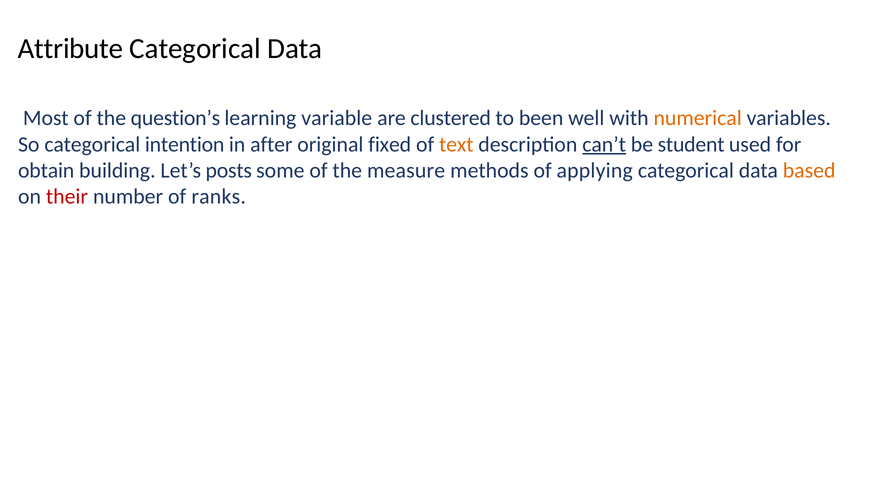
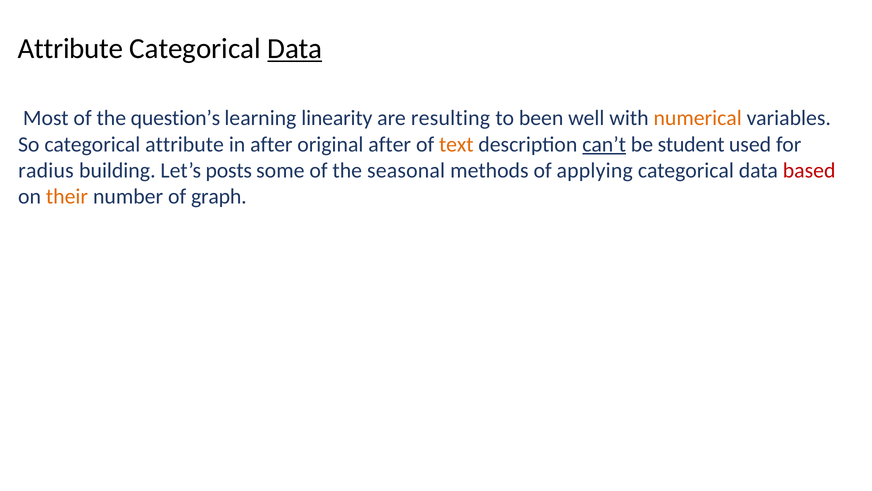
Data underline: none -> present (295, 49)
variable: variable -> linearity (337, 118)
clustered: clustered -> resulting (450, 118)
categorical intention: intention -> attribute (185, 144)
original fixed: fixed -> after (390, 144)
obtain: obtain -> radius (46, 170)
measure: measure -> seasonal (406, 170)
based colour: orange -> red (809, 170)
their colour: red -> orange (67, 196)
ranks: ranks -> graph (219, 196)
